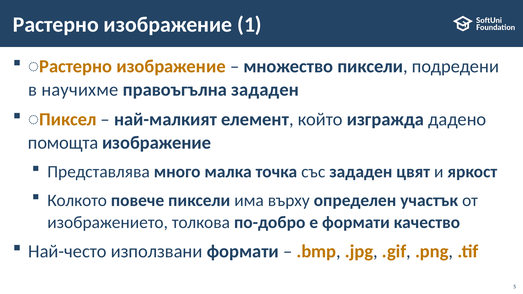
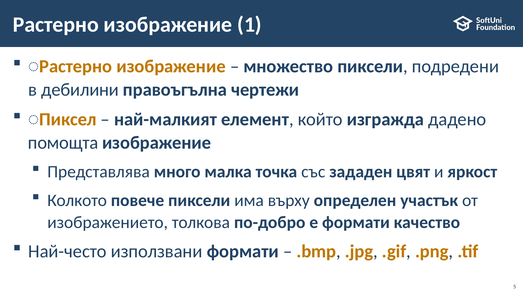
научихме: научихме -> дебилини (80, 90)
правоъгълна зададен: зададен -> чертежи (265, 90)
